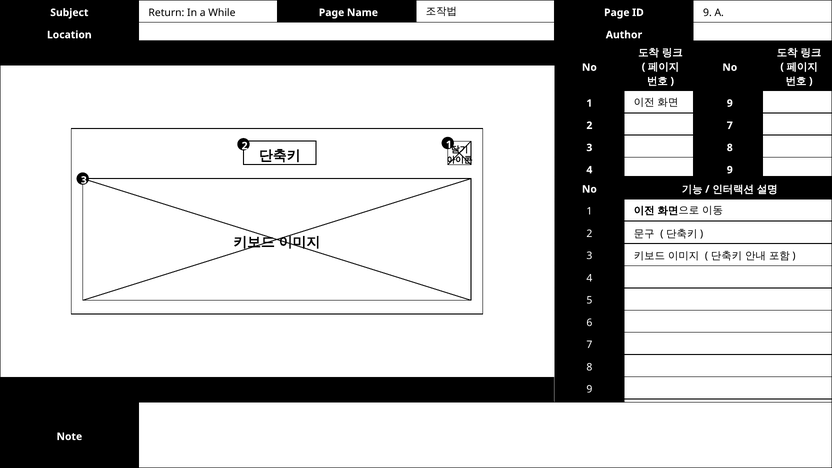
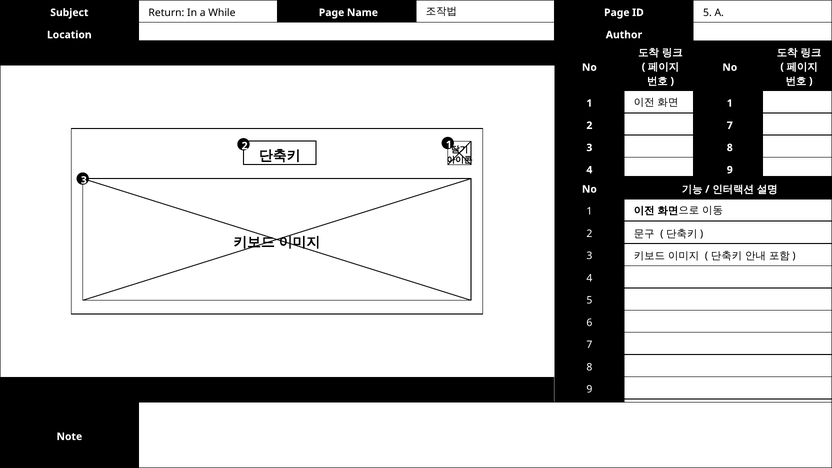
ID 9: 9 -> 5 (707, 13)
9: 9 -> 1 (730, 103)
